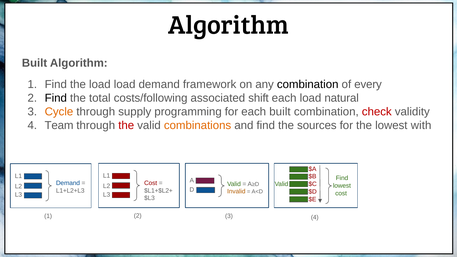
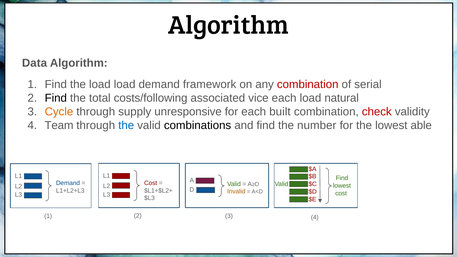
Built: Built -> Data (34, 63)
combination colour: black -> red (308, 84)
every: every -> serial (368, 84)
shift: shift -> vice (258, 98)
programming: programming -> unresponsive (188, 112)
the colour: red -> blue (126, 126)
combinations colour: orange -> black (198, 126)
sources: sources -> number (317, 126)
with: with -> able (421, 126)
